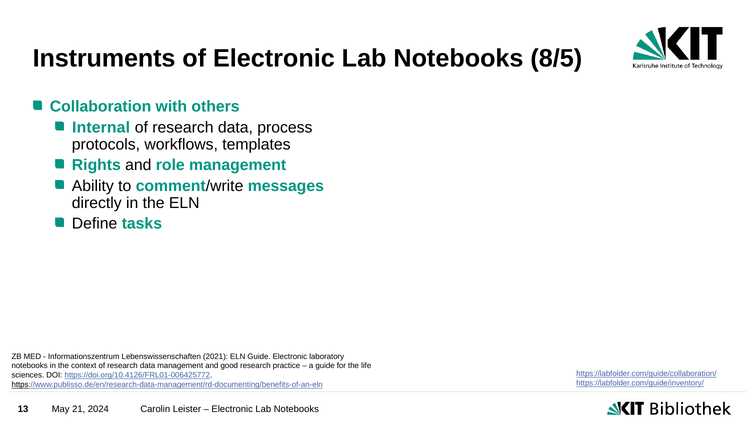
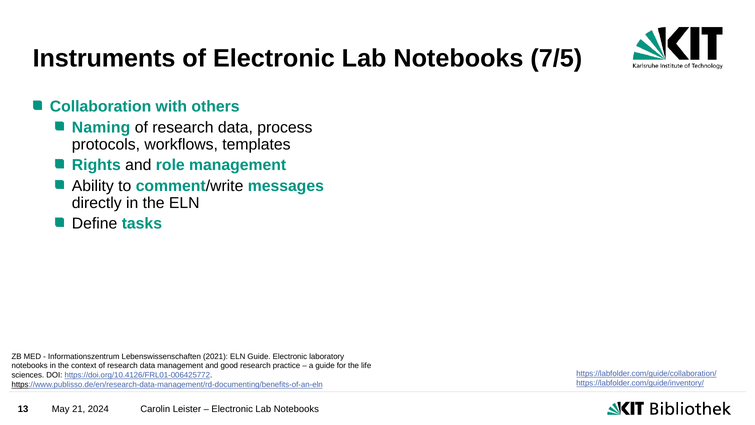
8/5: 8/5 -> 7/5 (556, 58)
Internal: Internal -> Naming (101, 127)
